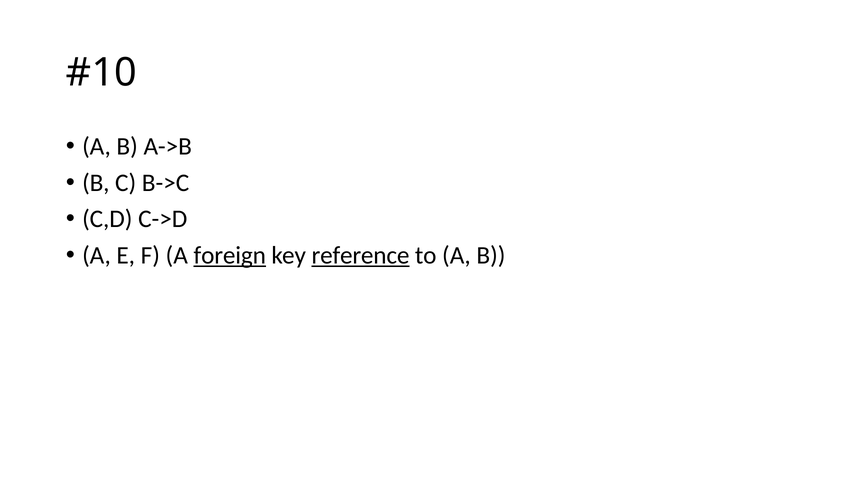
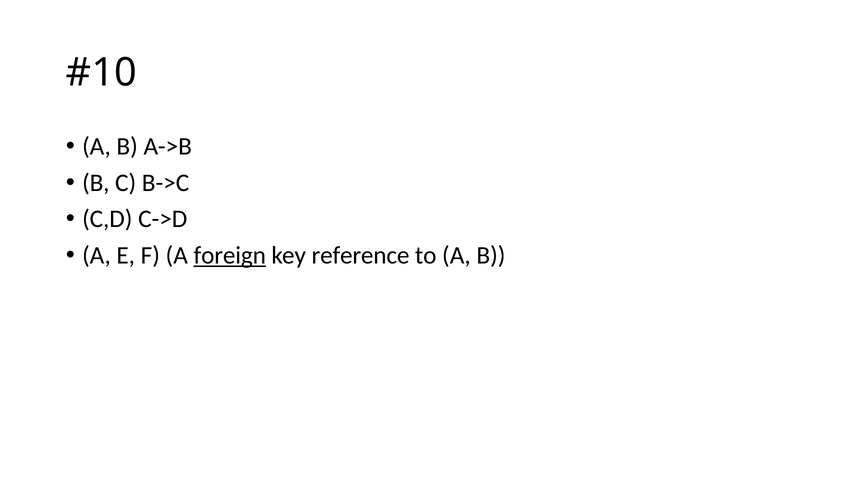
reference underline: present -> none (360, 255)
